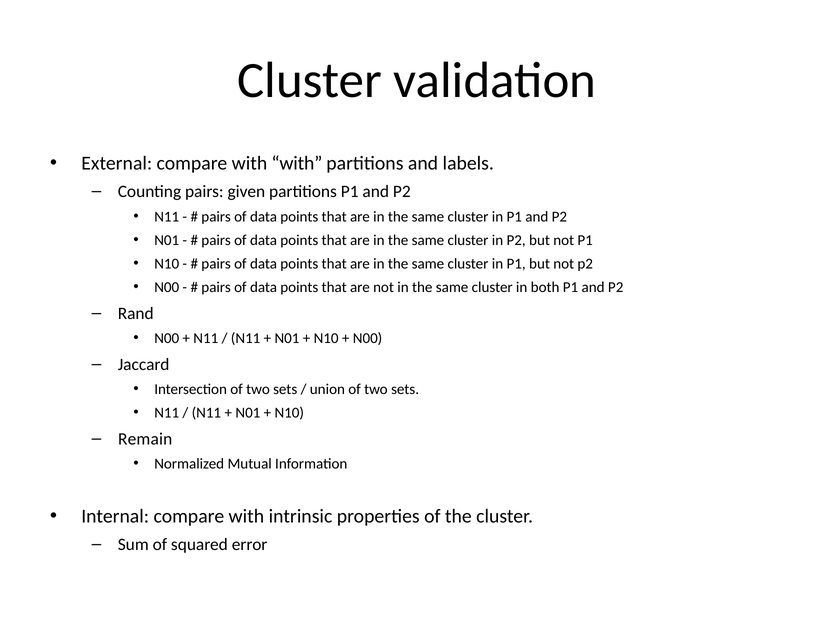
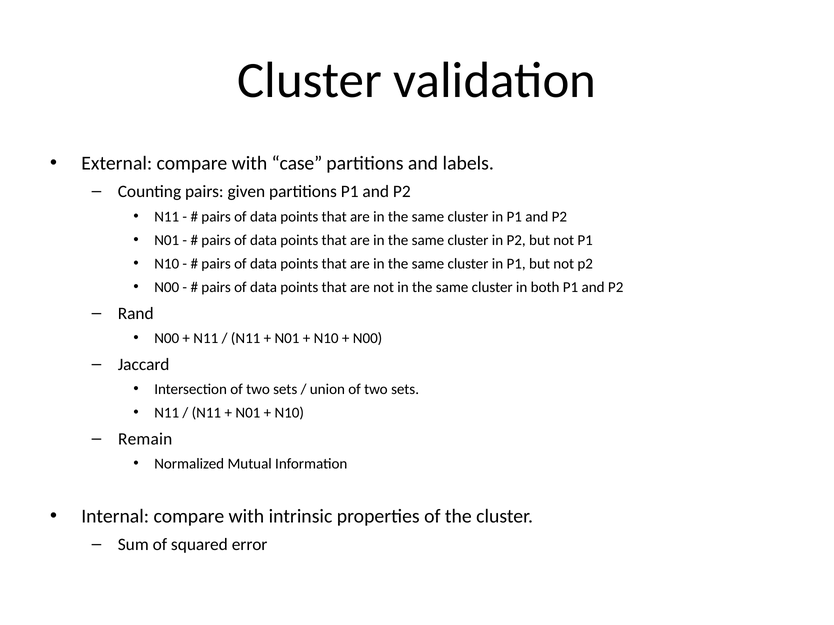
with with: with -> case (297, 163)
